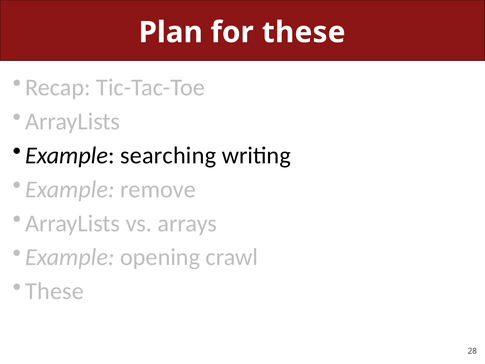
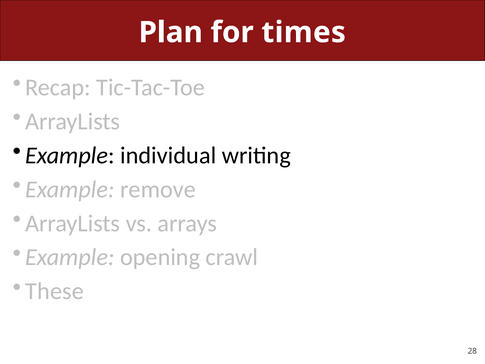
for these: these -> times (304, 32)
searching: searching -> individual (168, 155)
